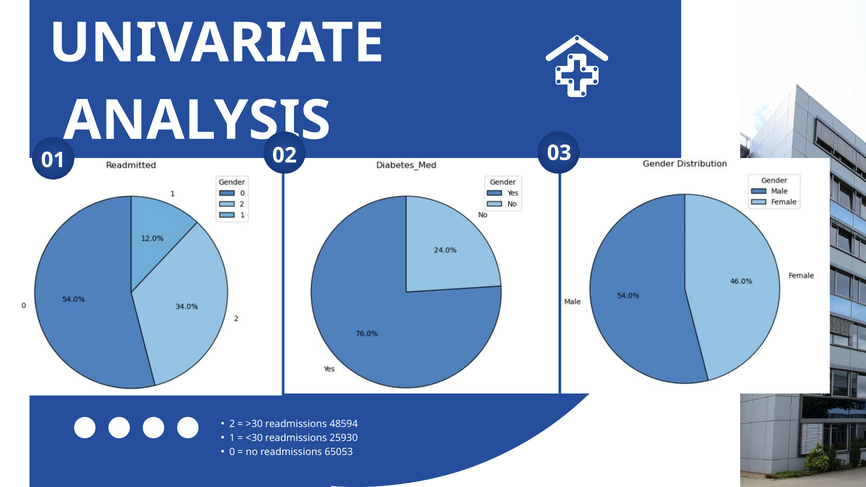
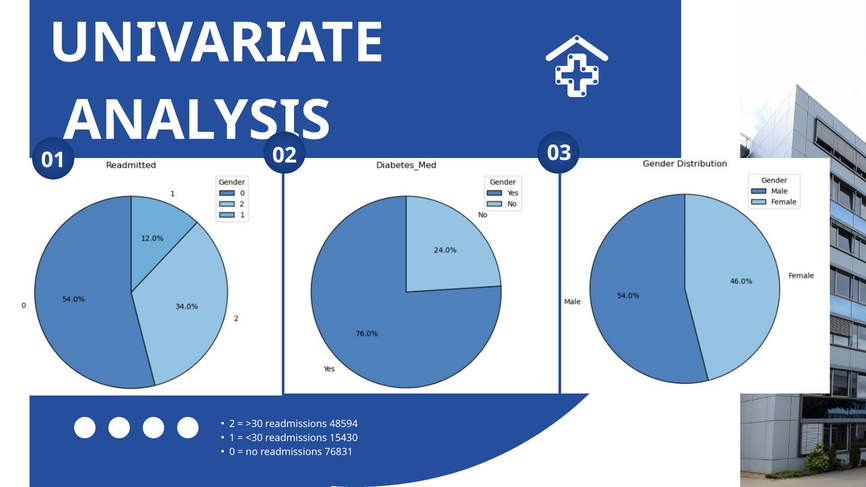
25930: 25930 -> 15430 (344, 438)
65053: 65053 -> 76831 (339, 452)
